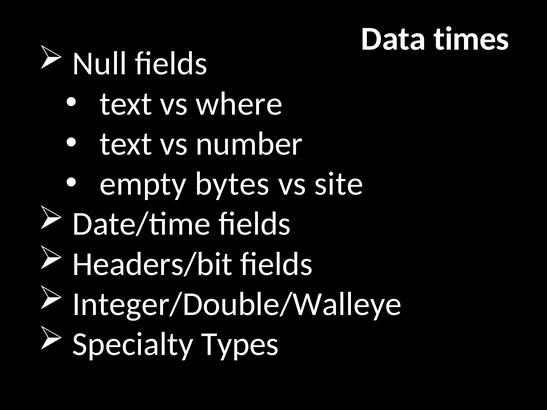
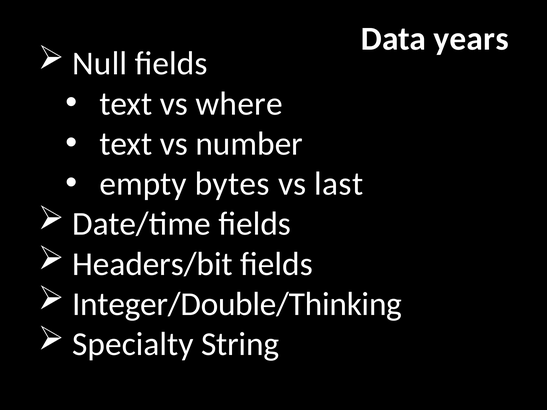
times: times -> years (471, 39)
site: site -> last (339, 184)
Integer/Double/Walleye: Integer/Double/Walleye -> Integer/Double/Thinking (237, 304)
Types: Types -> String (240, 344)
